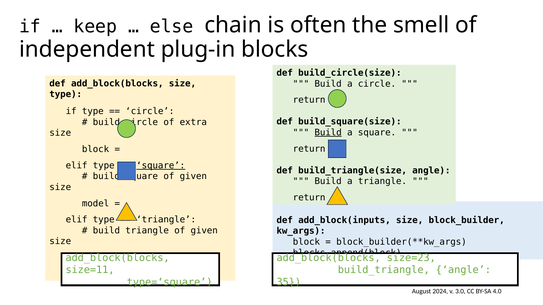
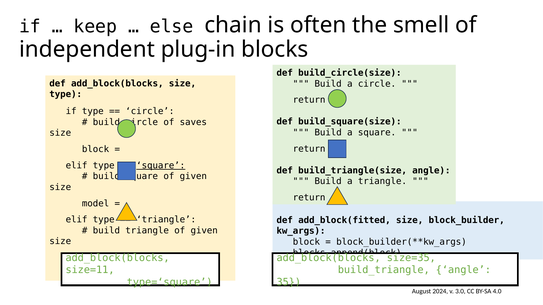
extra: extra -> saves (193, 122)
Build underline: present -> none (328, 133)
add_block(inputs: add_block(inputs -> add_block(fitted (344, 220)
size=23: size=23 -> size=35 (411, 258)
